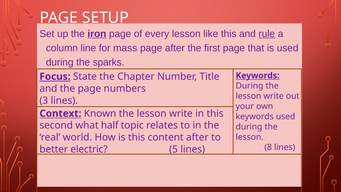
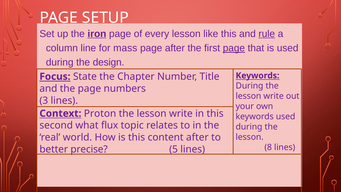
page underline: none -> present (234, 48)
sparks: sparks -> design (109, 62)
Known: Known -> Proton (100, 113)
half: half -> flux (110, 125)
electric: electric -> precise (89, 149)
